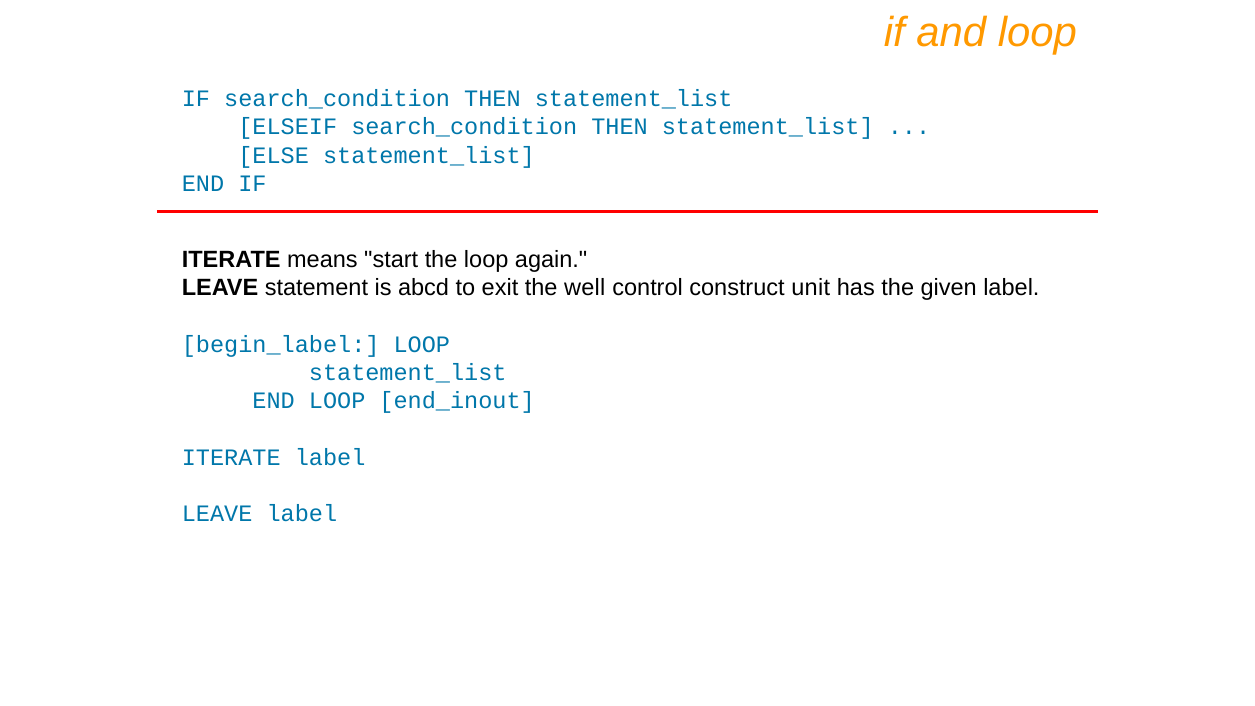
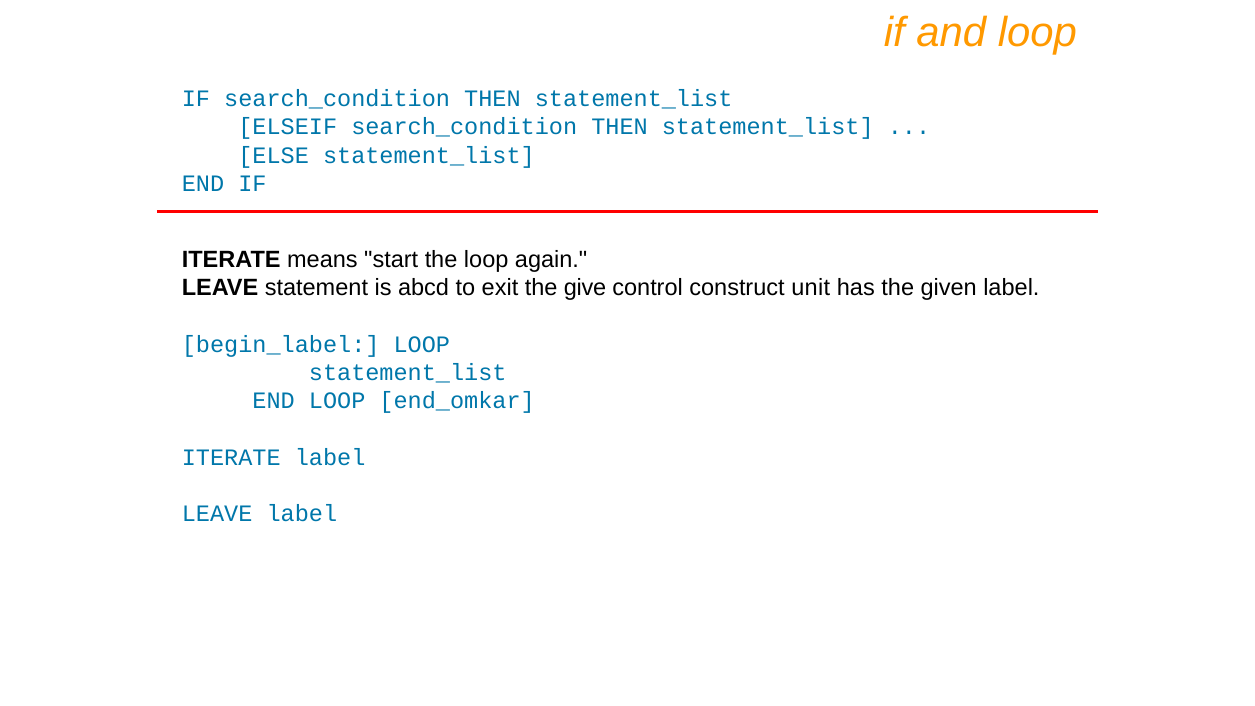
well: well -> give (585, 288)
end_inout: end_inout -> end_omkar (457, 401)
